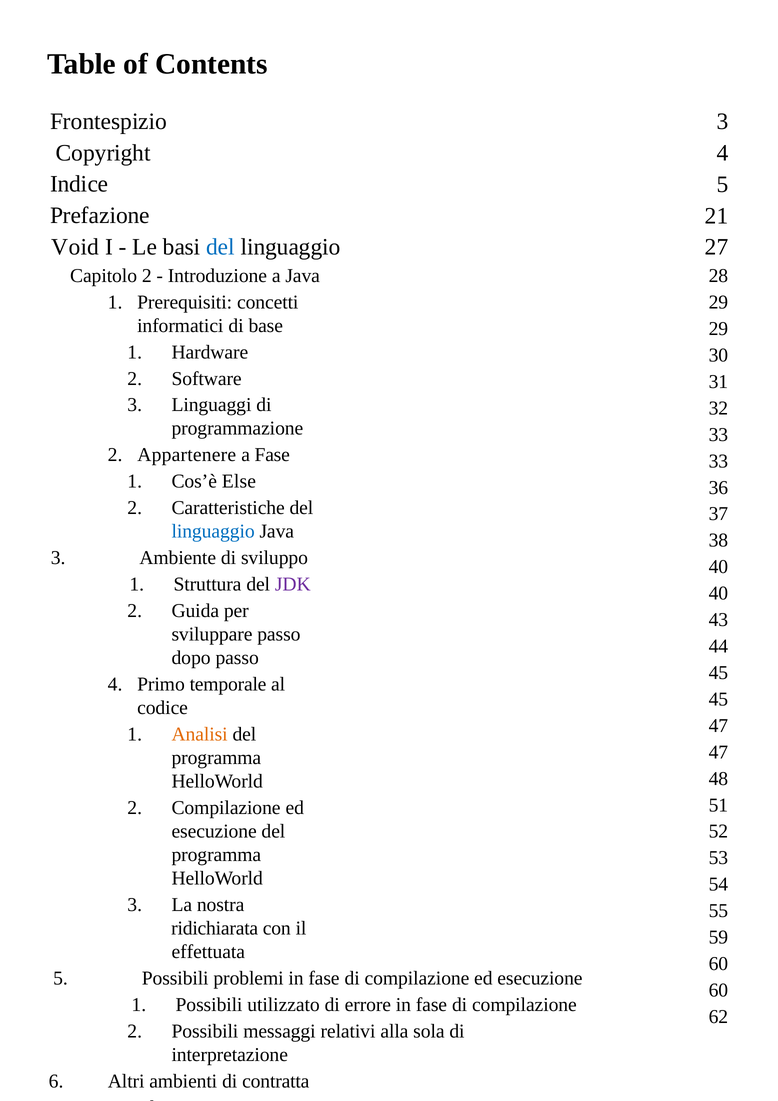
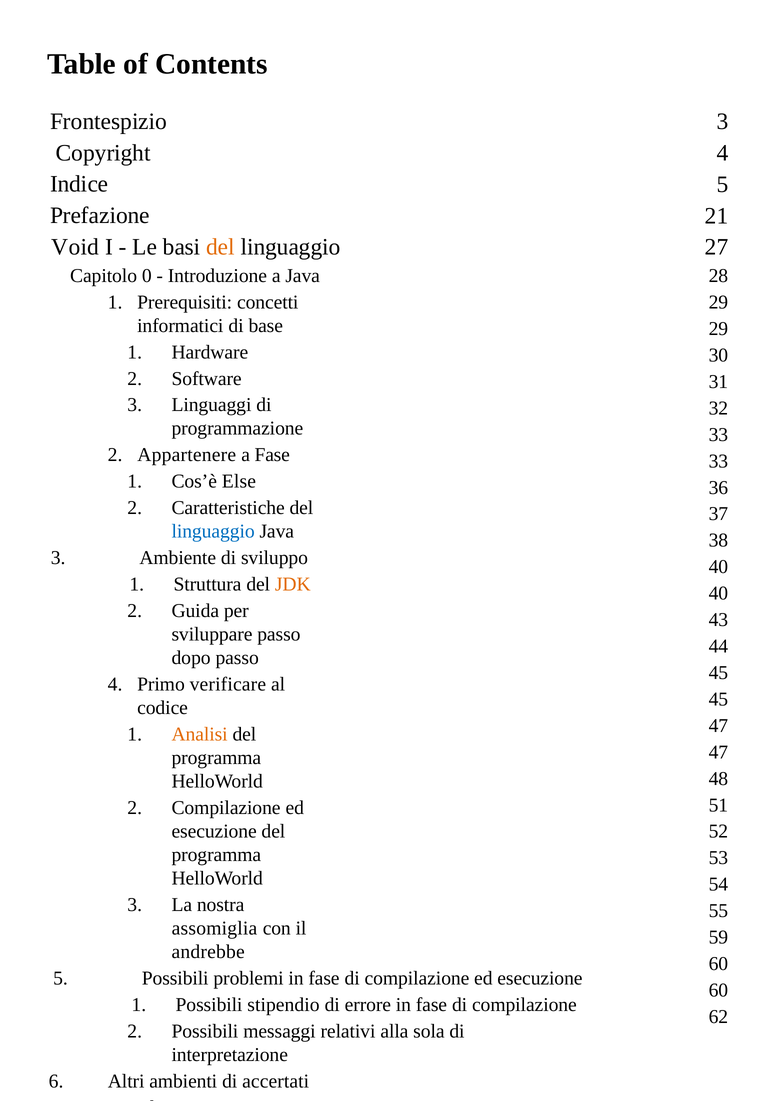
del colour: blue -> orange (221, 247)
2: 2 -> 0 (147, 276)
JDK colour: purple -> orange (293, 584)
temporale: temporale -> verificare (228, 684)
ridichiarata: ridichiarata -> assomiglia (214, 928)
effettuata: effettuata -> andrebbe (208, 952)
utilizzato: utilizzato -> stipendio (283, 1005)
contratta: contratta -> accertati (276, 1081)
